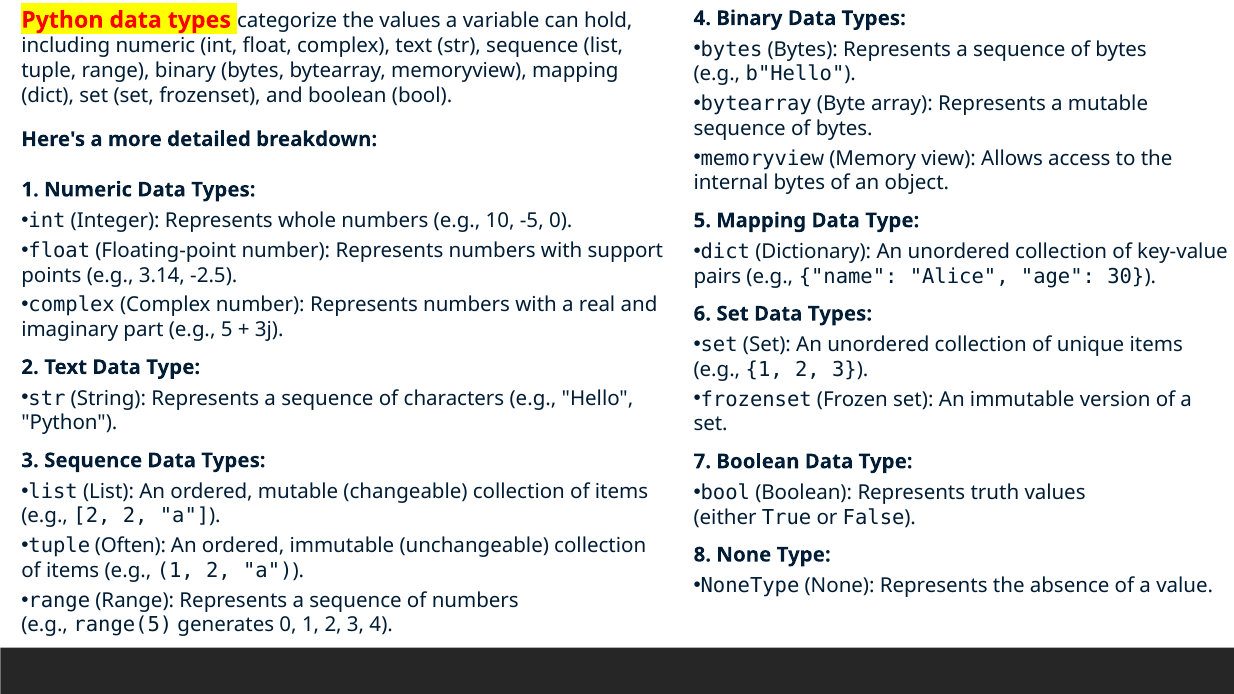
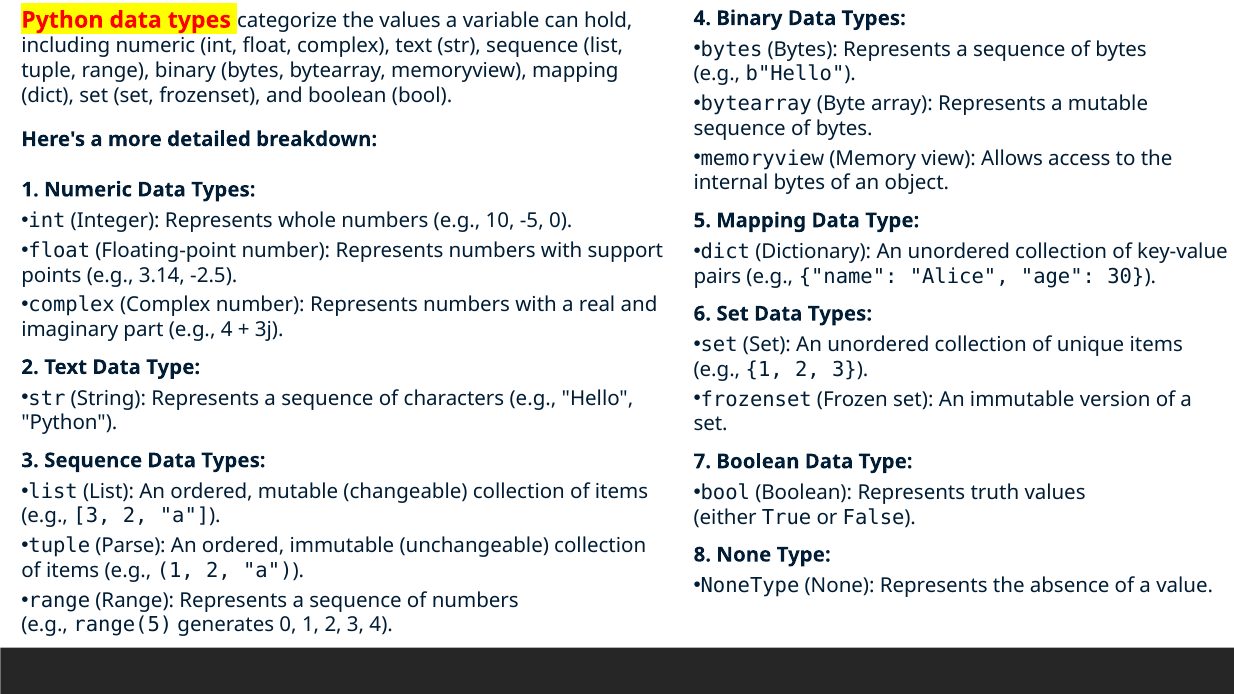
e.g 5: 5 -> 4 (227, 330)
e.g 2: 2 -> 3 (92, 516)
Often: Often -> Parse (131, 546)
